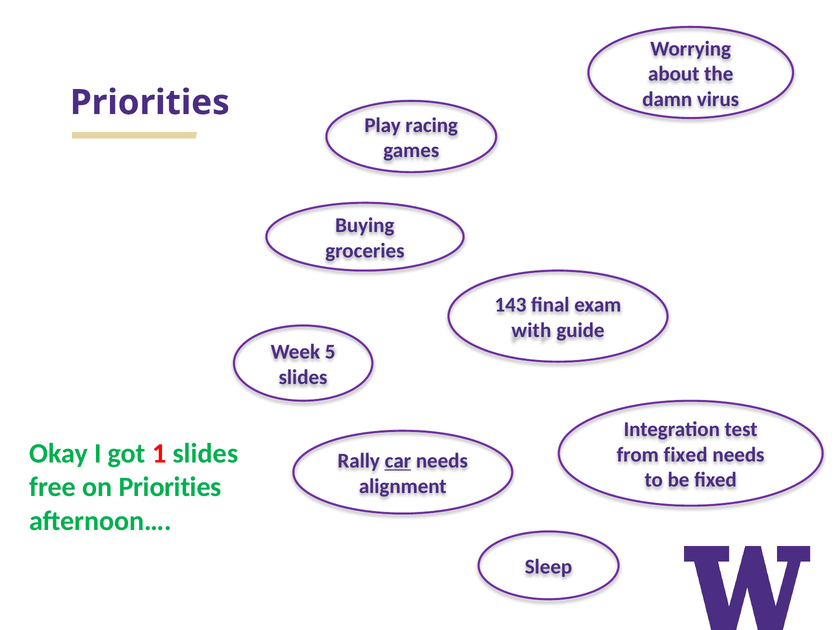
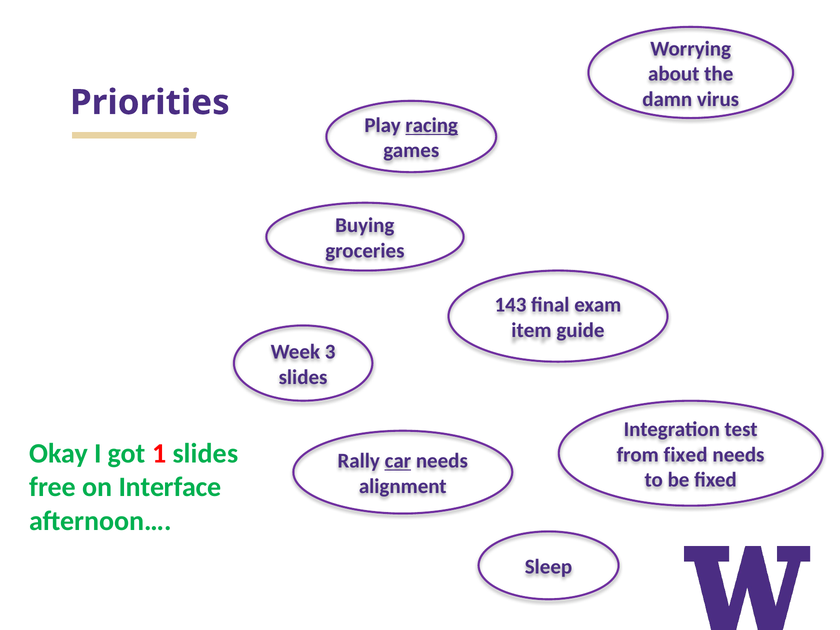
racing underline: none -> present (432, 125)
with: with -> item (531, 330)
5: 5 -> 3 (330, 352)
on Priorities: Priorities -> Interface (170, 487)
